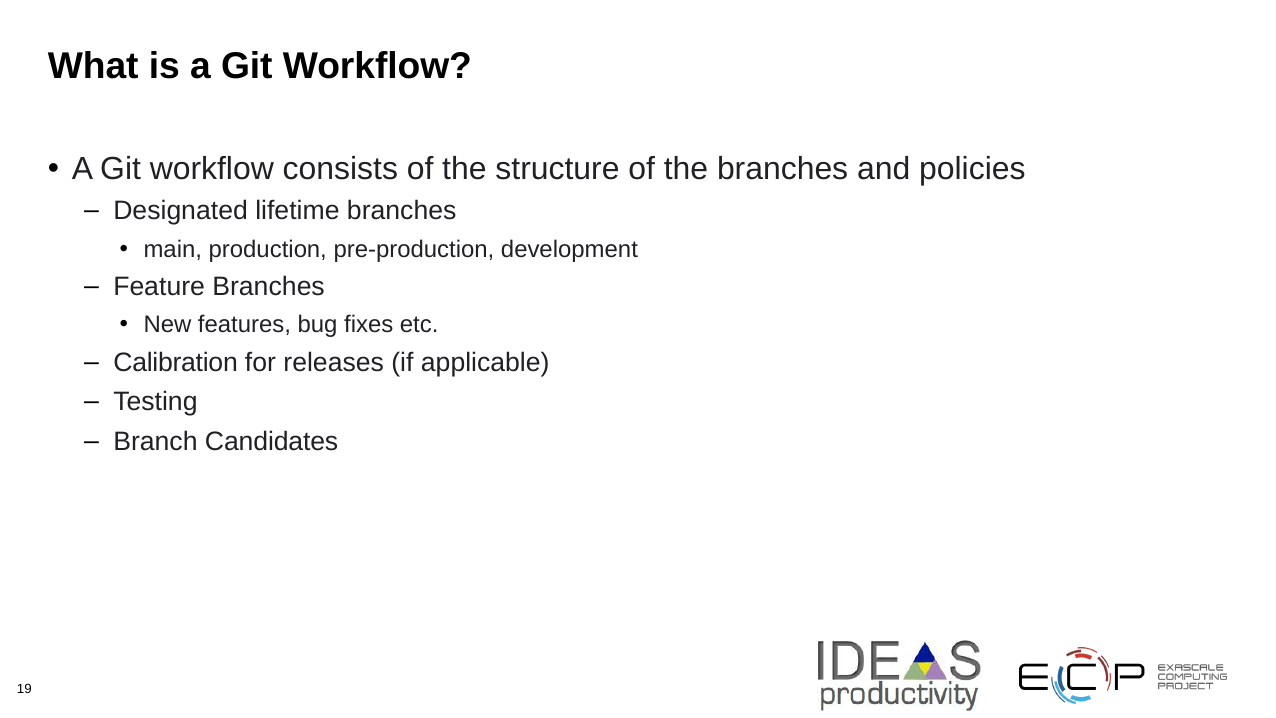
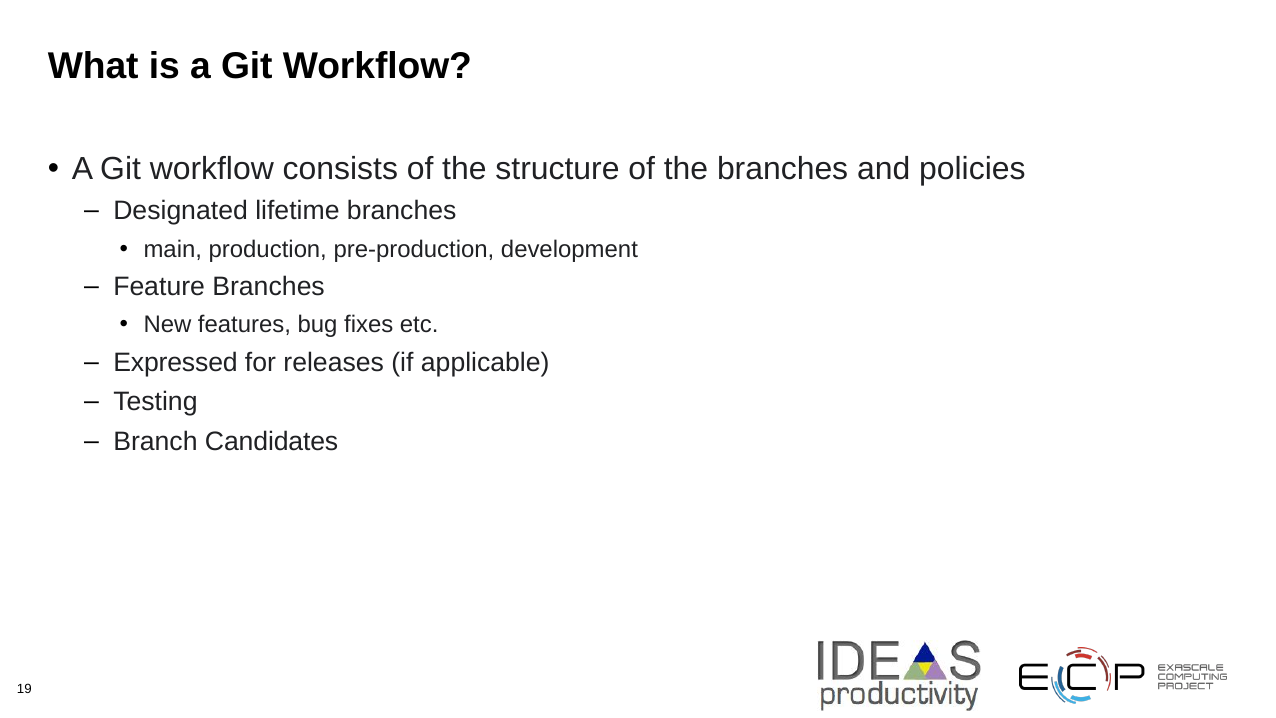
Calibration: Calibration -> Expressed (176, 363)
